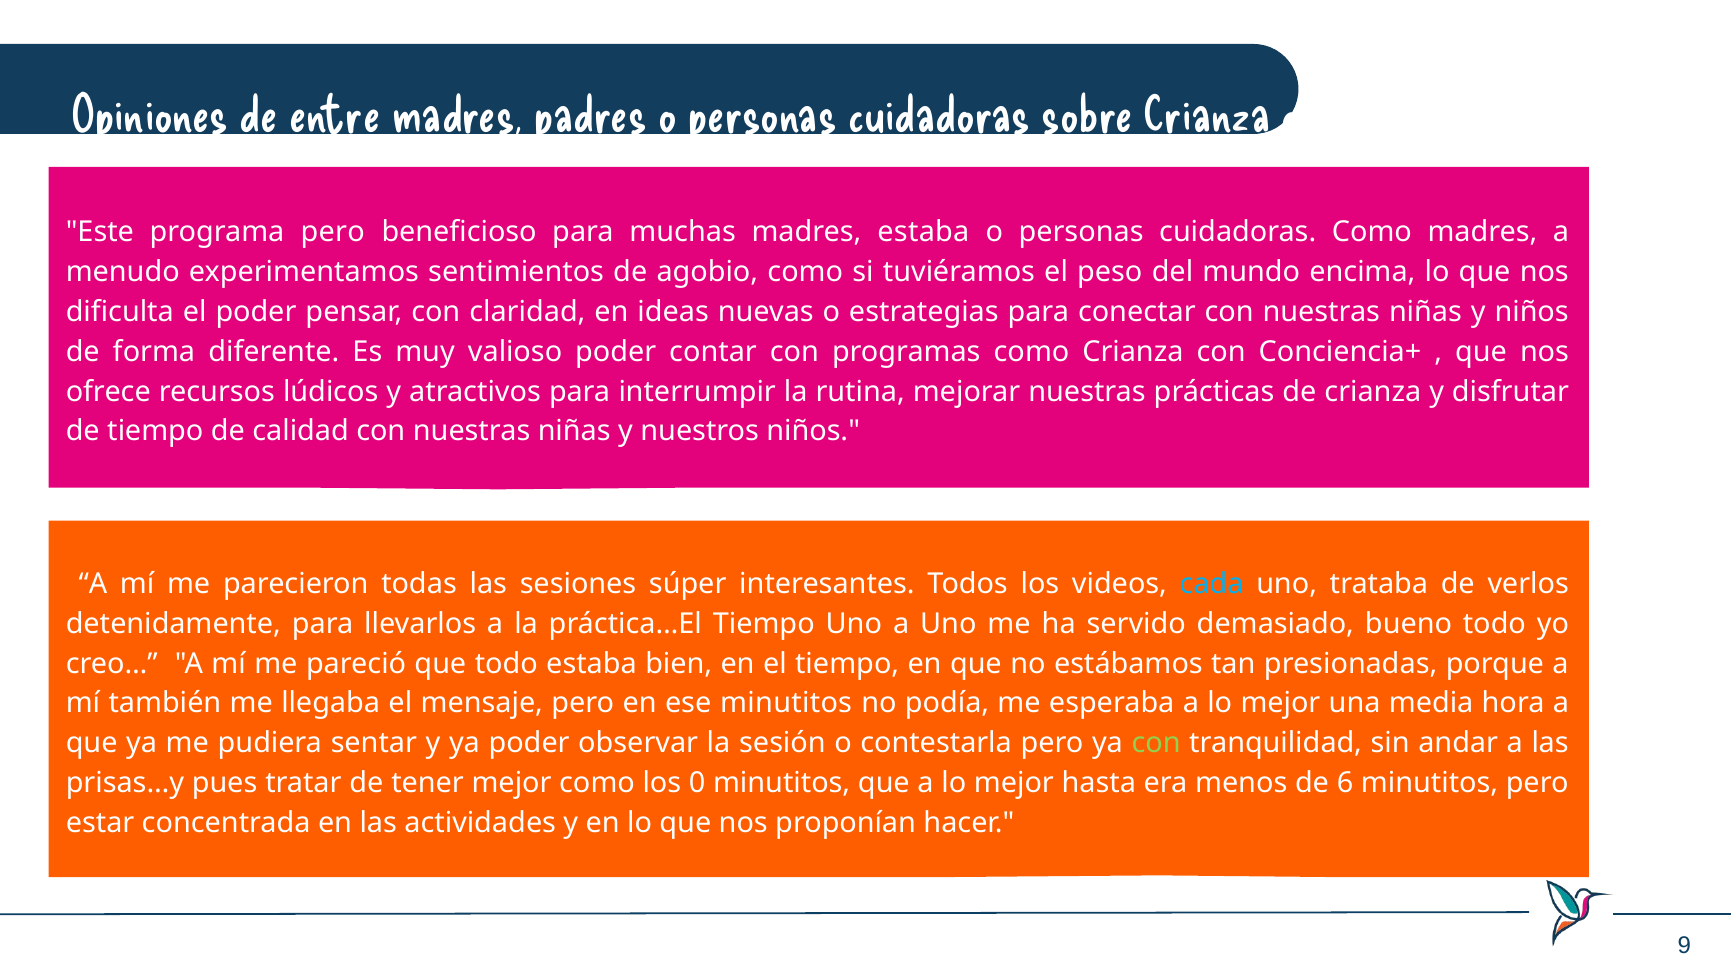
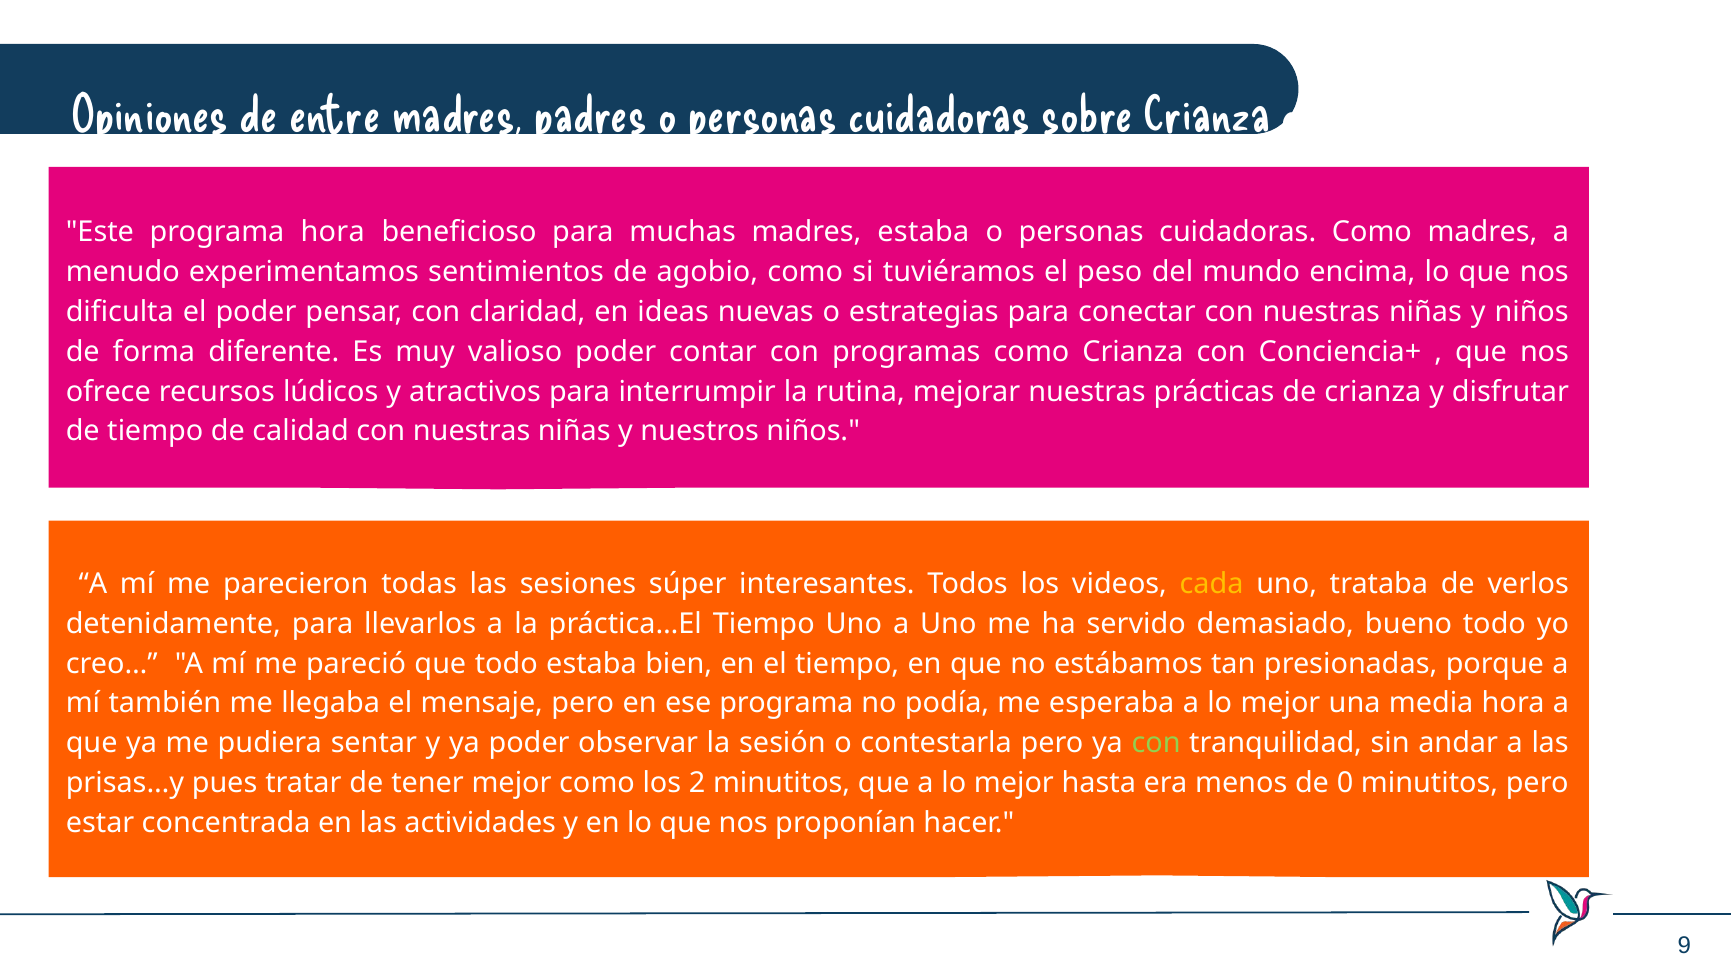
programa pero: pero -> hora (333, 232)
cada colour: light blue -> yellow (1212, 584)
ese minutitos: minutitos -> programa (786, 703)
0: 0 -> 2 (697, 783)
6: 6 -> 0 (1345, 783)
